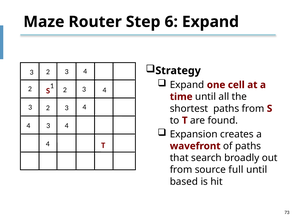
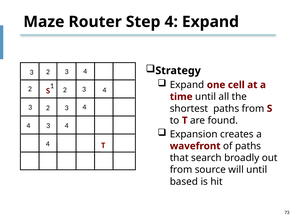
Step 6: 6 -> 4 (171, 22)
full: full -> will (236, 170)
